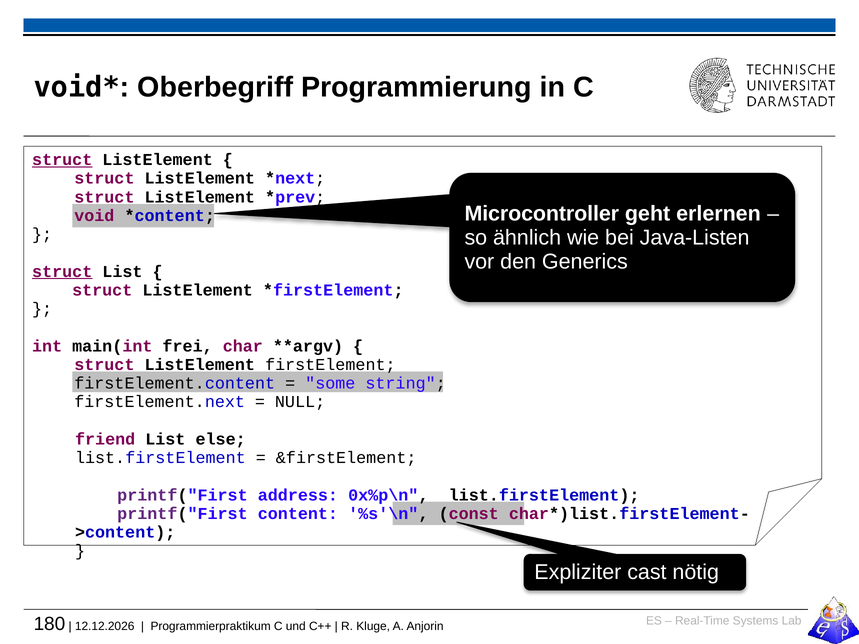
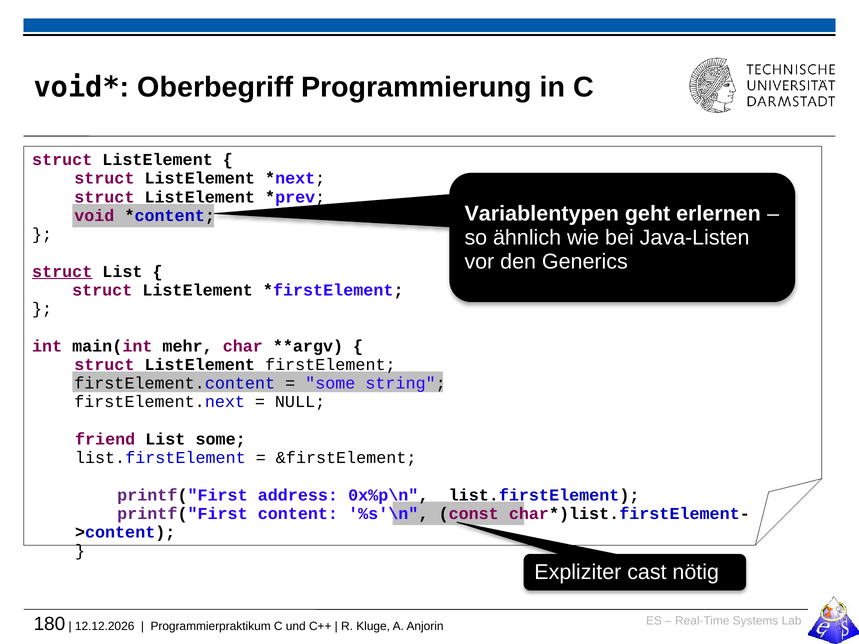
struct underline: present -> none (62, 160)
Microcontroller: Microcontroller -> Variablentypen (542, 214)
frei: frei -> mehr (188, 346)
List else: else -> some (221, 439)
